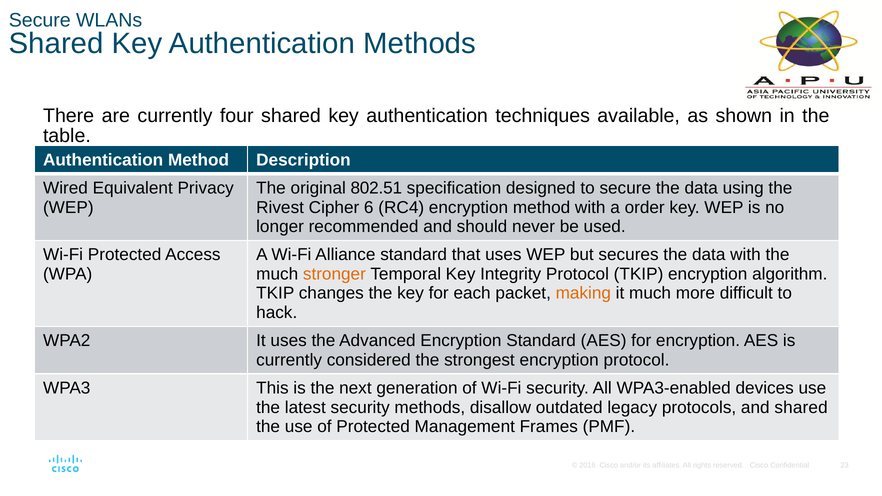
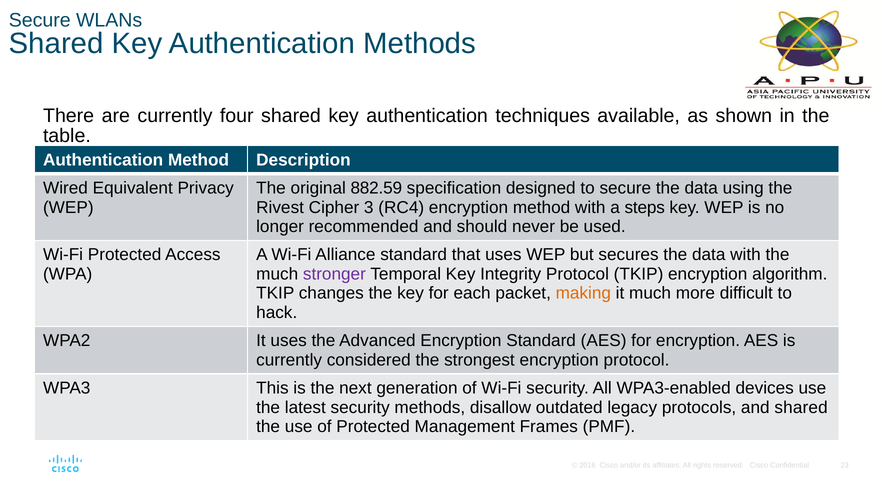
802.51: 802.51 -> 882.59 (376, 188)
6: 6 -> 3 (369, 207)
order: order -> steps (645, 207)
stronger colour: orange -> purple (334, 274)
